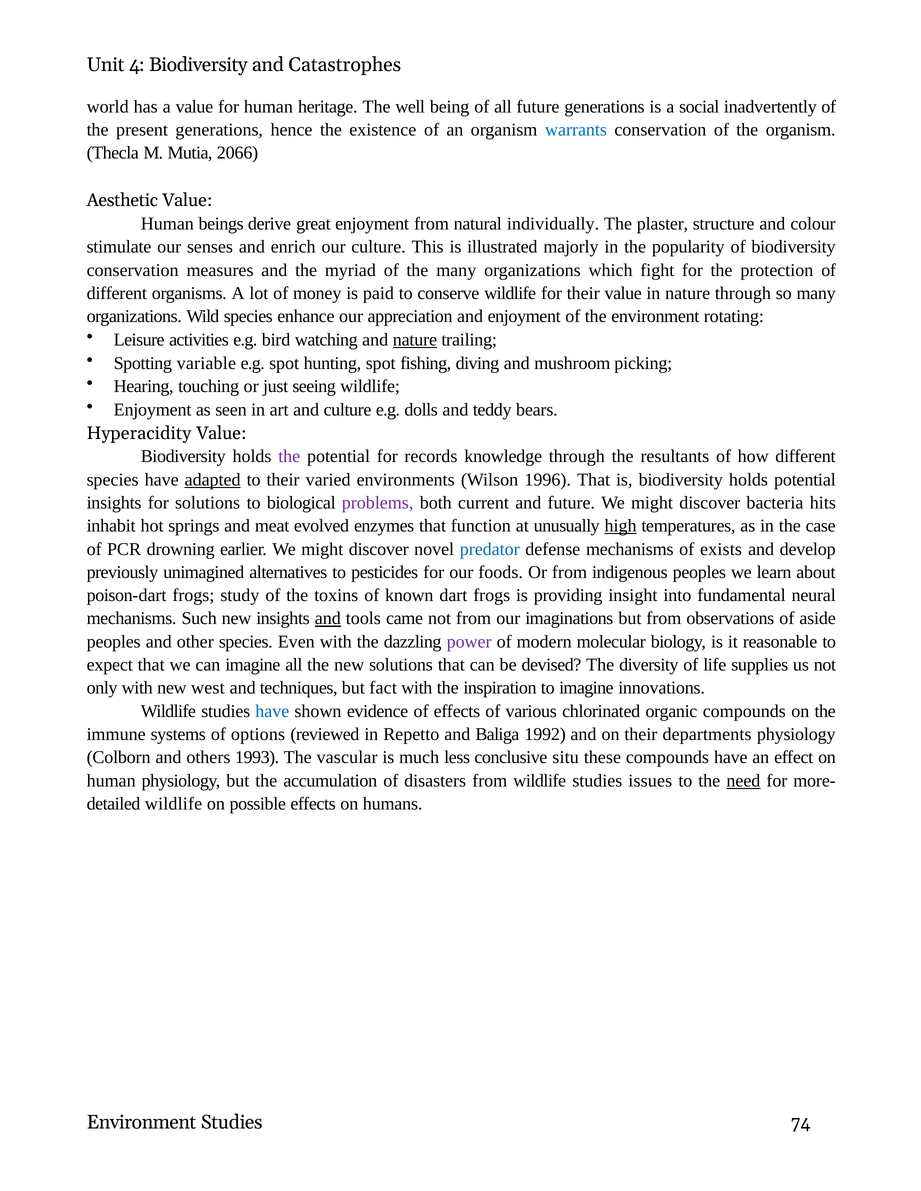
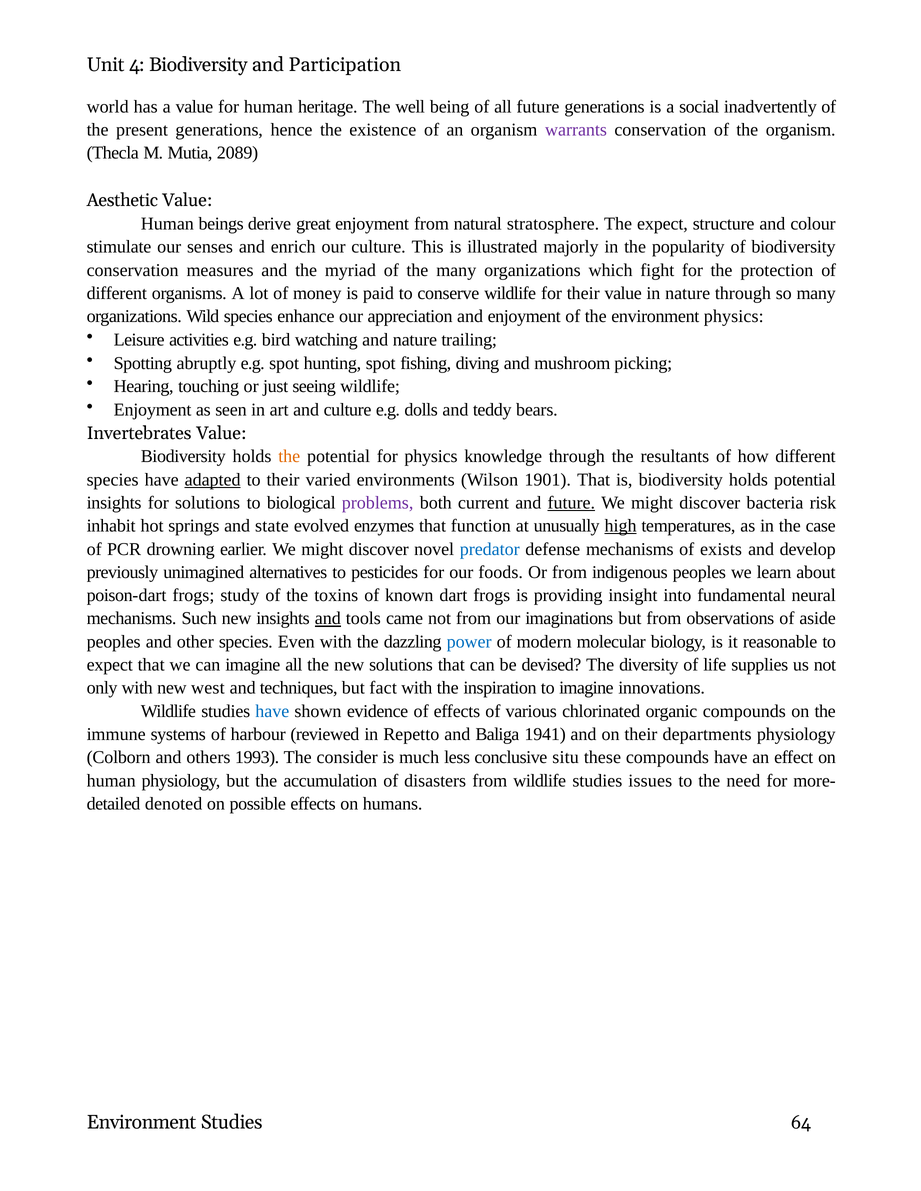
Catastrophes: Catastrophes -> Participation (345, 65)
warrants colour: blue -> purple (576, 130)
2066: 2066 -> 2089 (238, 153)
individually: individually -> stratosphere (553, 224)
The plaster: plaster -> expect (662, 224)
environment rotating: rotating -> physics (734, 317)
nature underline: present -> none (415, 340)
variable: variable -> abruptly (206, 363)
Hyperacidity: Hyperacidity -> Invertebrates (139, 433)
the colour: purple -> orange (289, 457)
for records: records -> physics (431, 457)
1996: 1996 -> 1901 (548, 480)
future underline: none -> present (571, 503)
hits: hits -> risk (823, 503)
meat: meat -> state (272, 526)
power colour: purple -> blue (469, 642)
options: options -> harbour (258, 735)
1992: 1992 -> 1941 (545, 735)
vascular: vascular -> consider (347, 758)
need underline: present -> none (743, 781)
detailed wildlife: wildlife -> denoted (174, 804)
74: 74 -> 64 (801, 1123)
